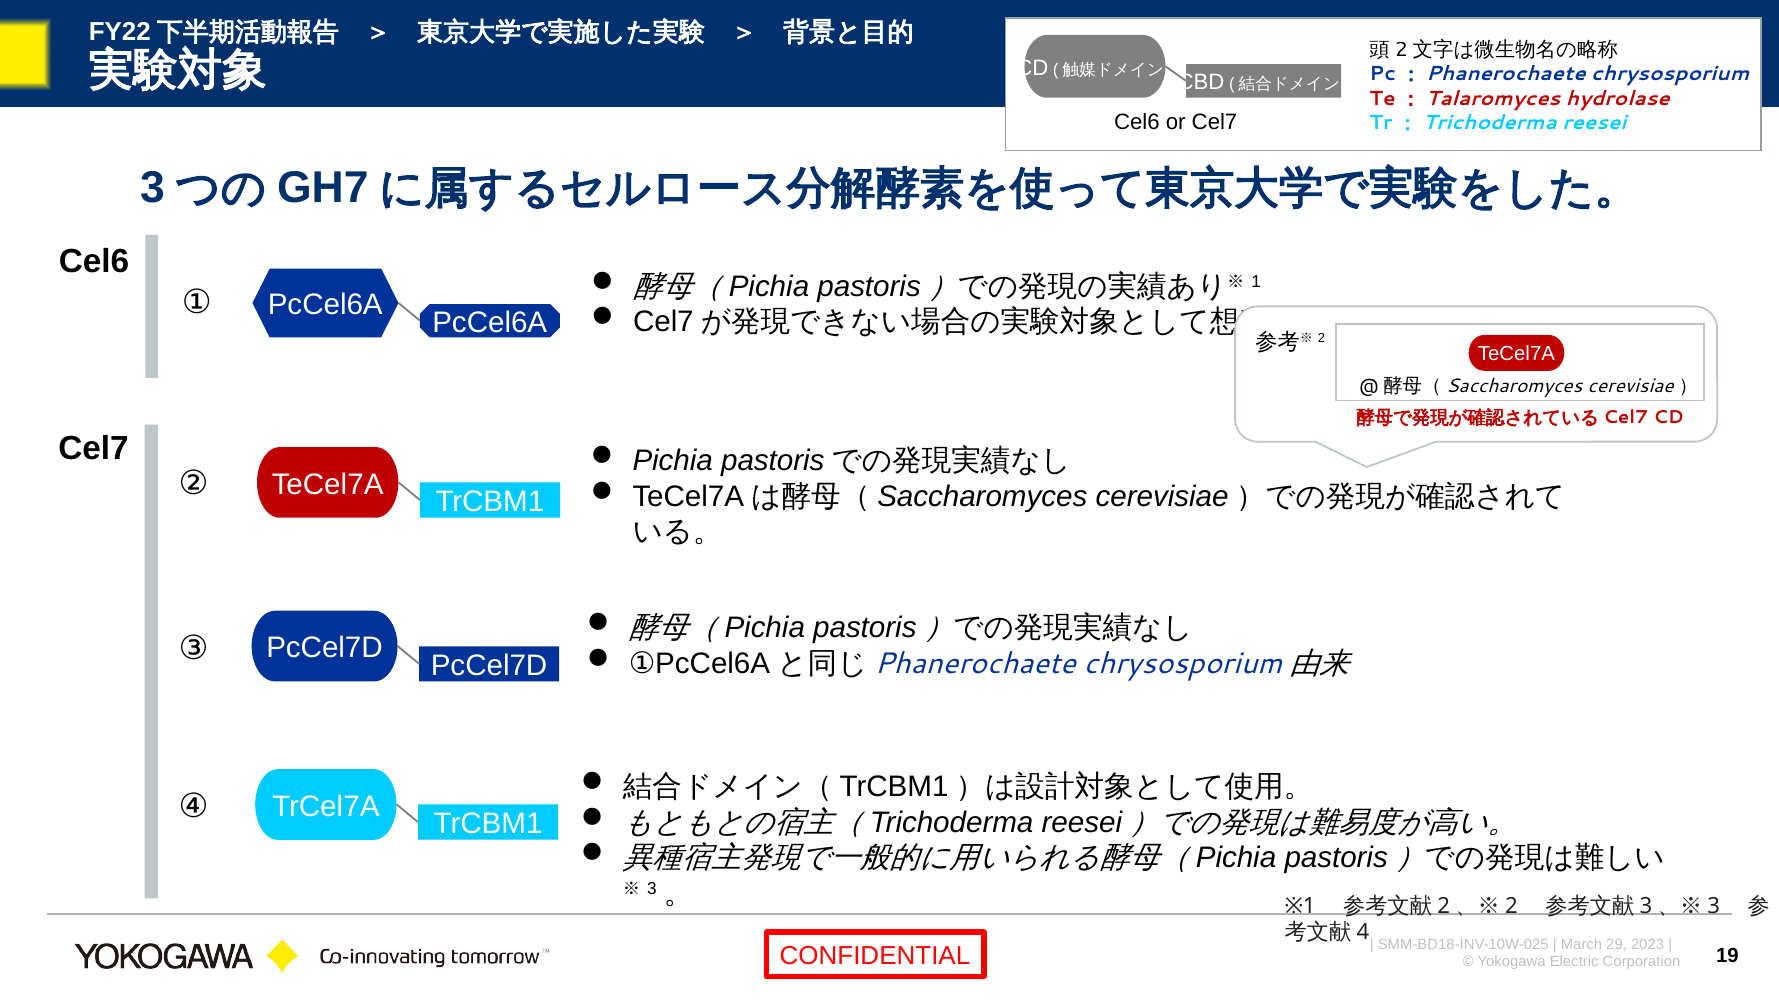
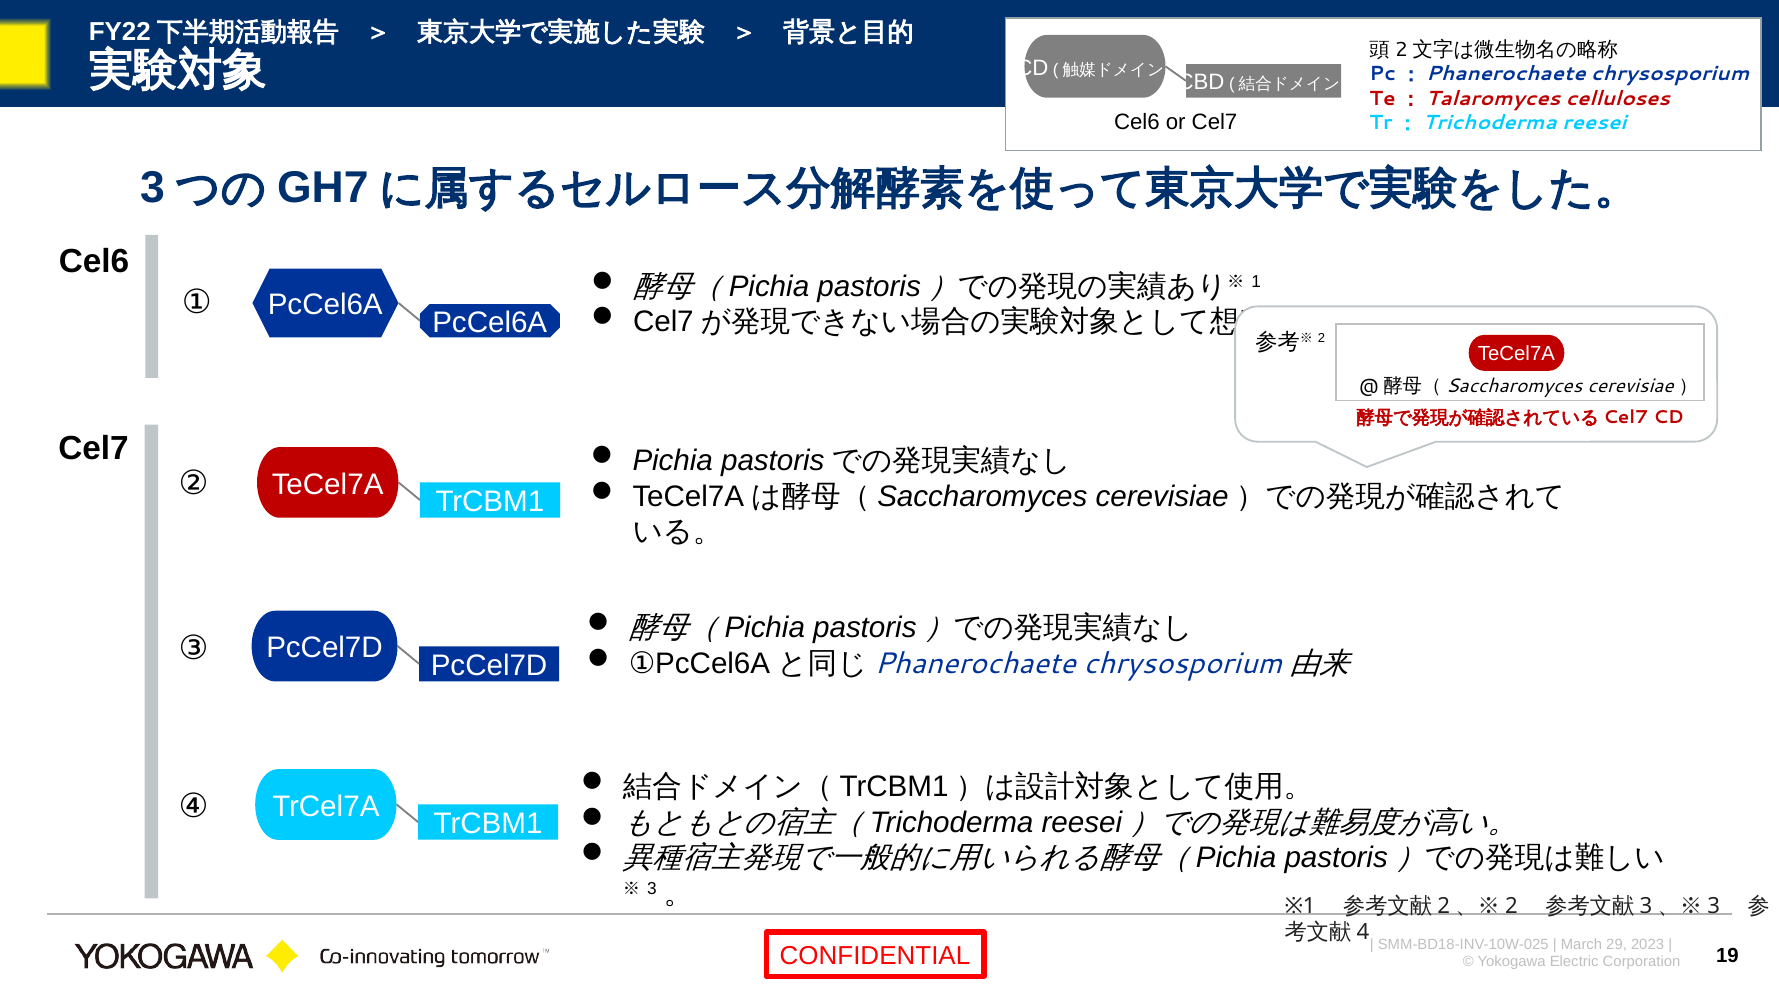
hydrolase: hydrolase -> celluloses (1618, 99)
